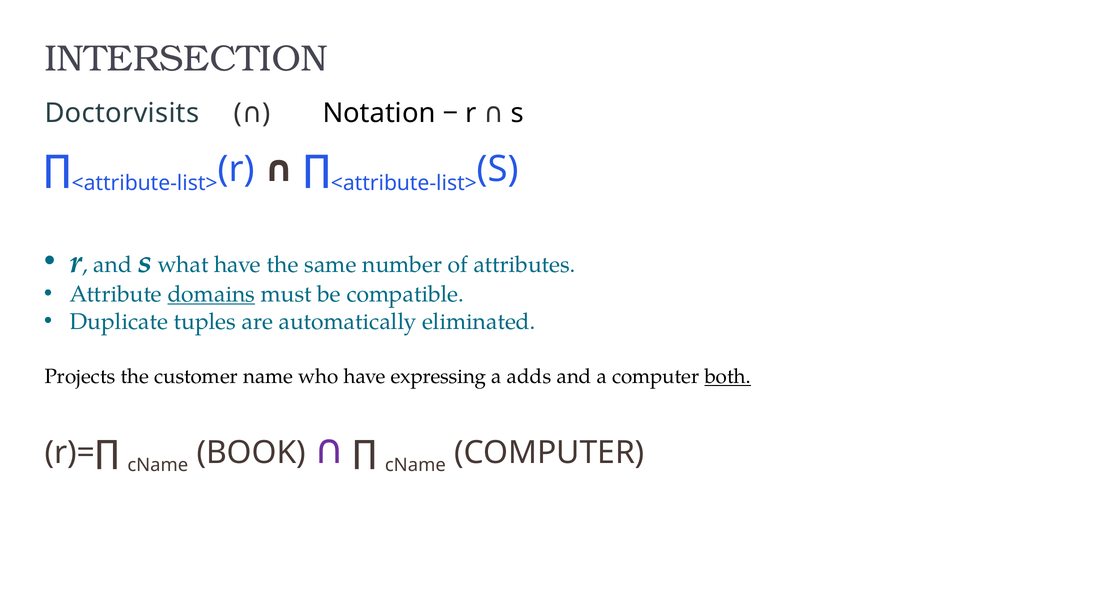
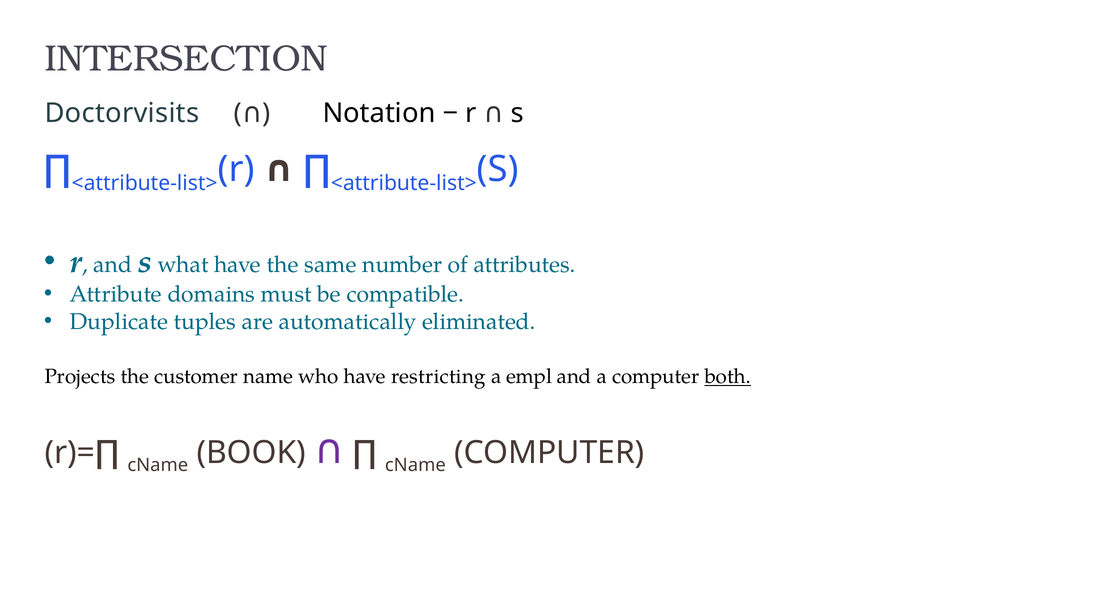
domains underline: present -> none (211, 294)
expressing: expressing -> restricting (438, 377)
adds: adds -> empl (529, 377)
